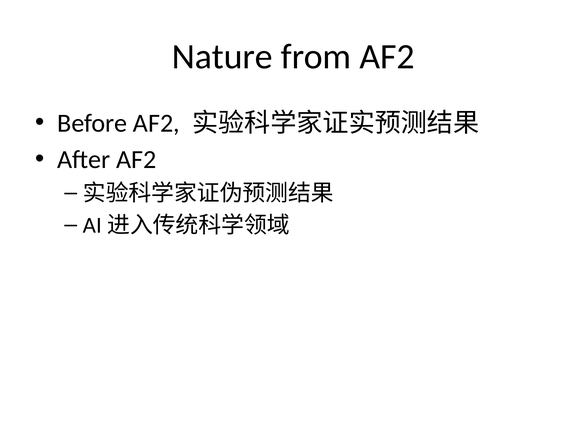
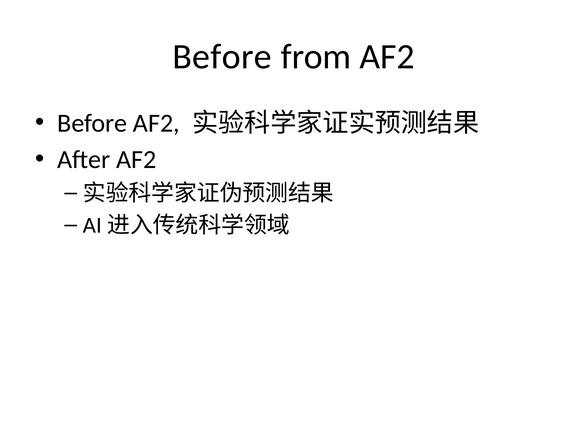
Nature: Nature -> Before (222, 57)
